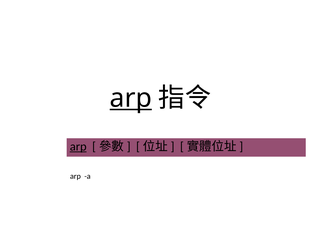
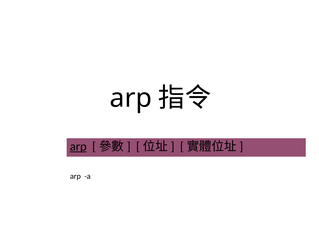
arp underline: present -> none (131, 98)
